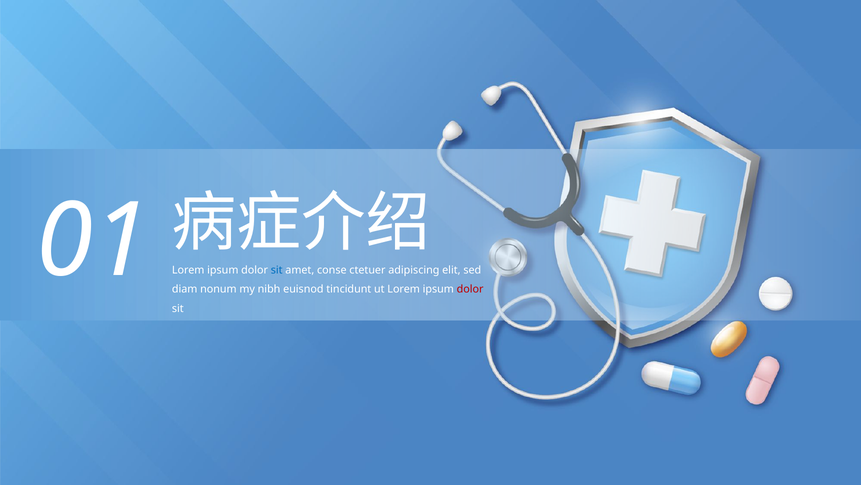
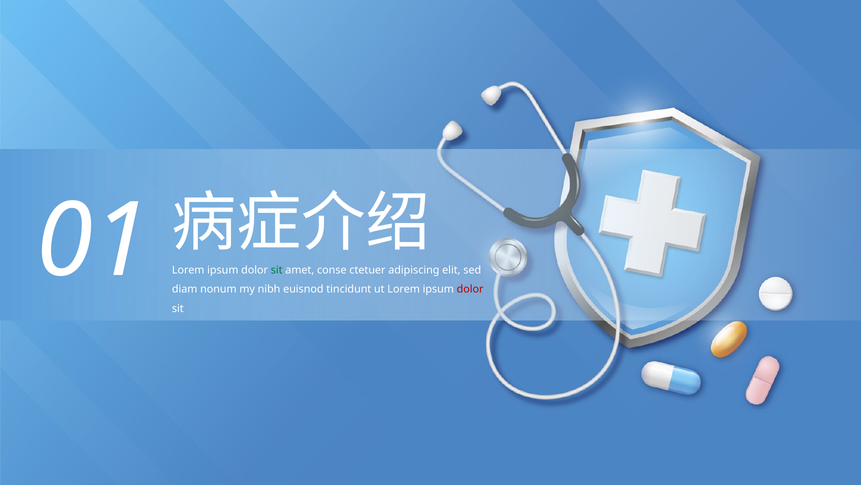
sit colour: blue -> green (277, 270)
